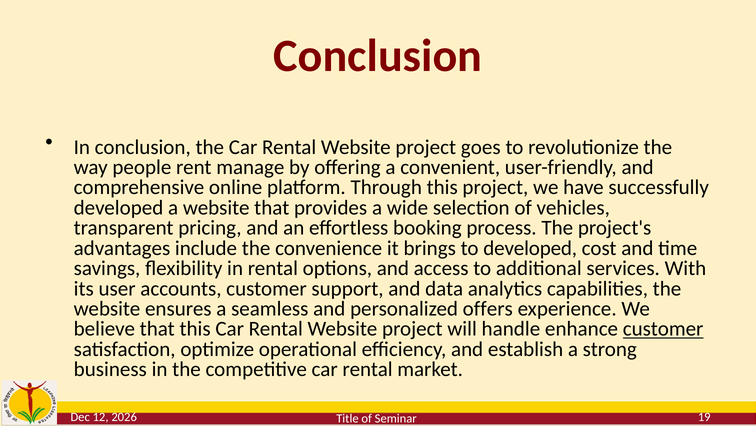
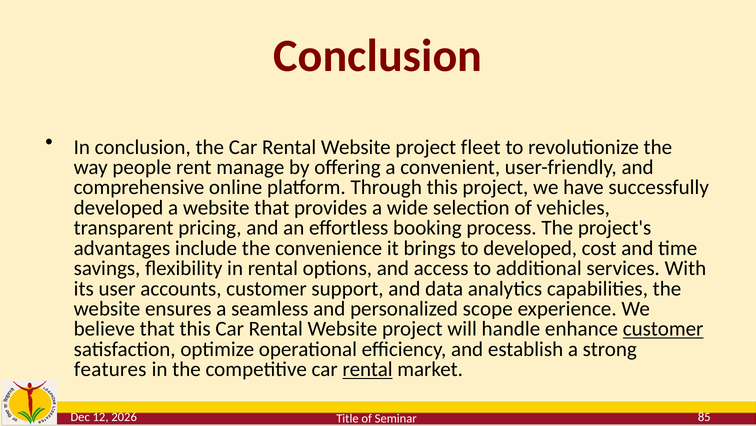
goes: goes -> fleet (481, 147)
offers: offers -> scope (488, 308)
business: business -> features (110, 369)
rental underline: none -> present (368, 369)
19: 19 -> 85 (704, 417)
